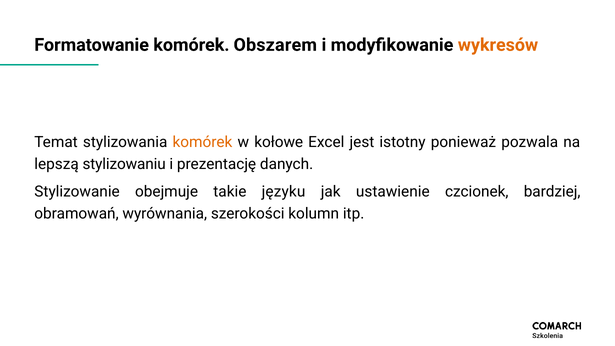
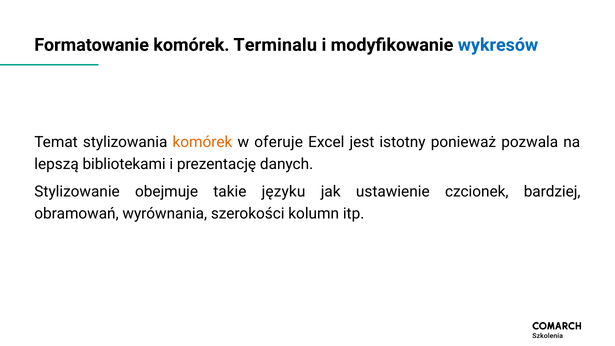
Obszarem: Obszarem -> Terminalu (275, 45)
wykresów colour: orange -> blue (498, 45)
kołowe: kołowe -> oferuje (279, 142)
stylizowaniu: stylizowaniu -> bibliotekami (124, 164)
